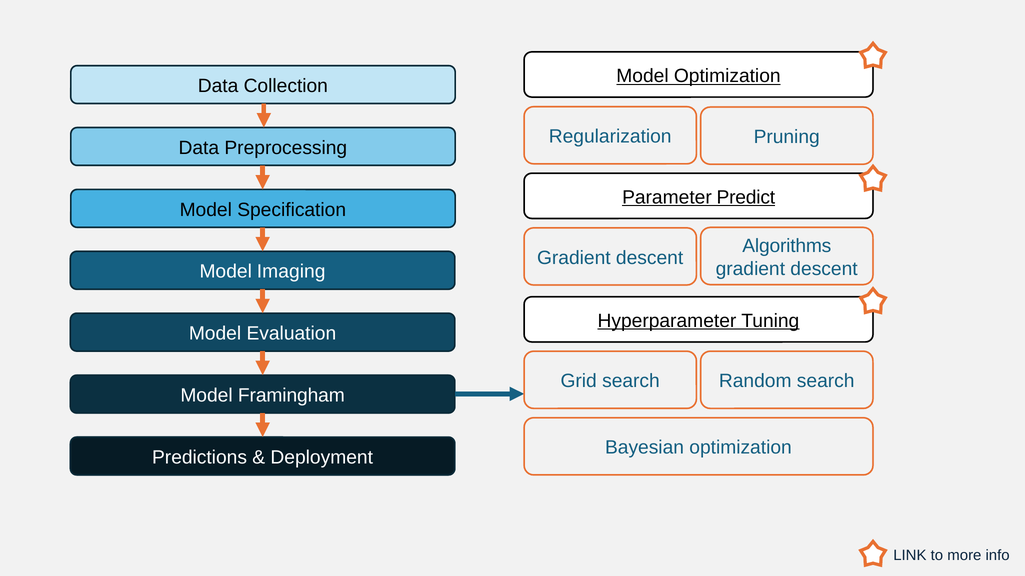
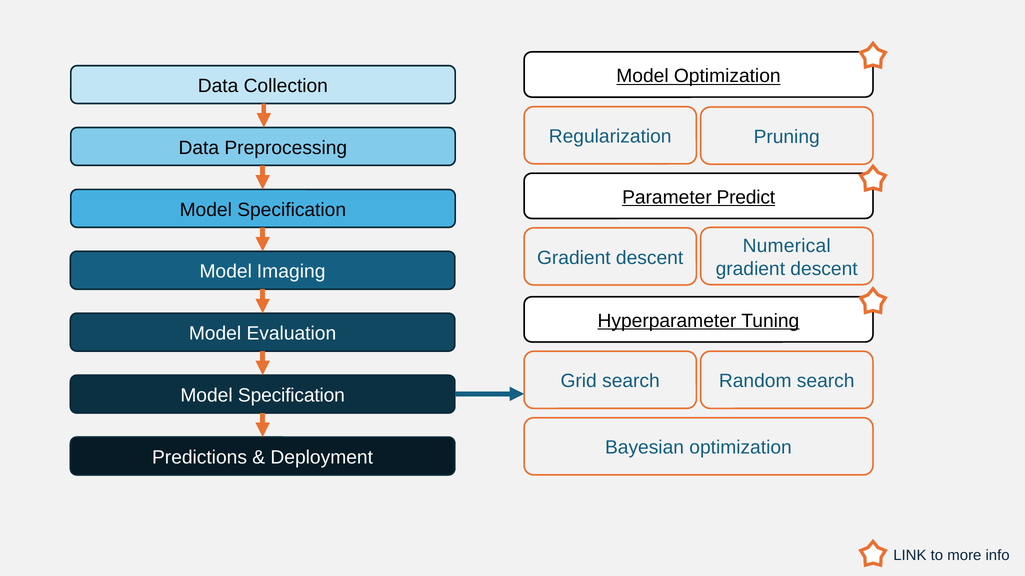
Algorithms: Algorithms -> Numerical (787, 246)
Framingham: Framingham -> Specification (291, 396)
